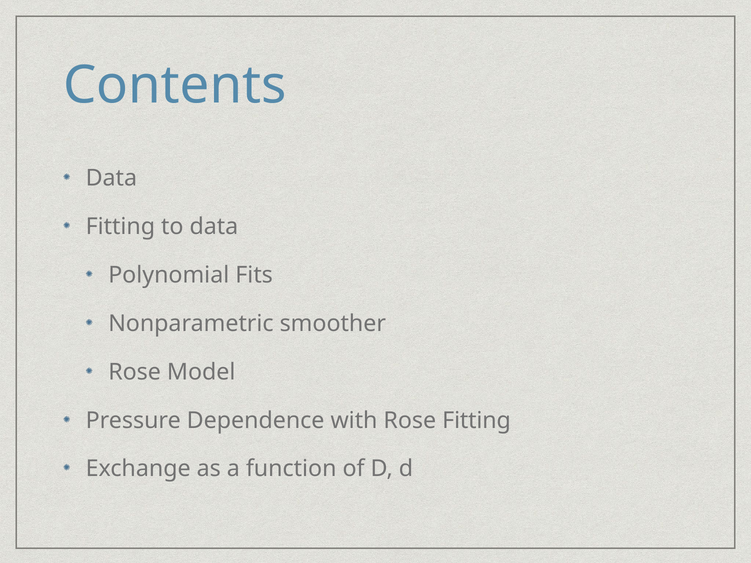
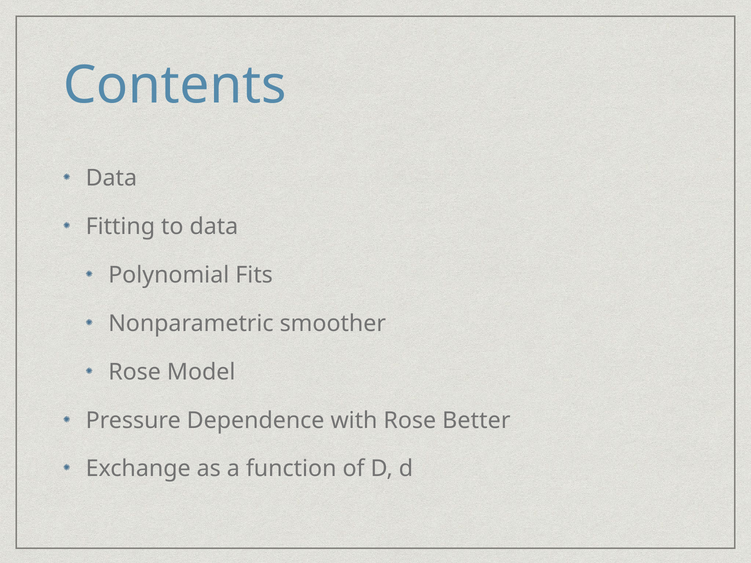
Rose Fitting: Fitting -> Better (476, 421)
